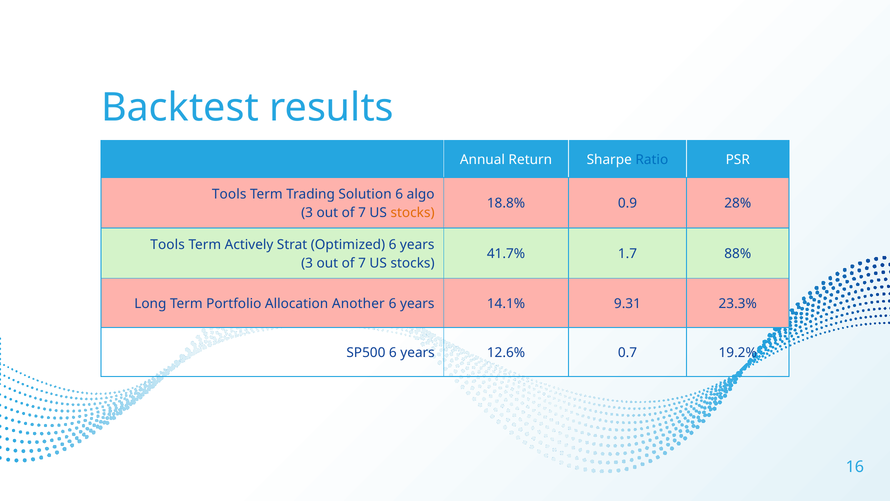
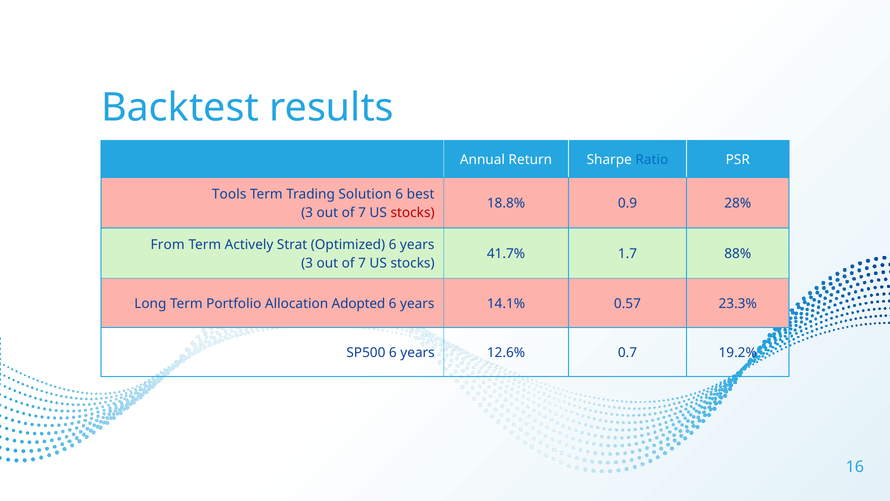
algo: algo -> best (421, 194)
stocks colour: orange -> red (413, 213)
Tools: Tools -> From (168, 244)
Another: Another -> Adopted (358, 303)
9.31: 9.31 -> 0.57 (627, 303)
